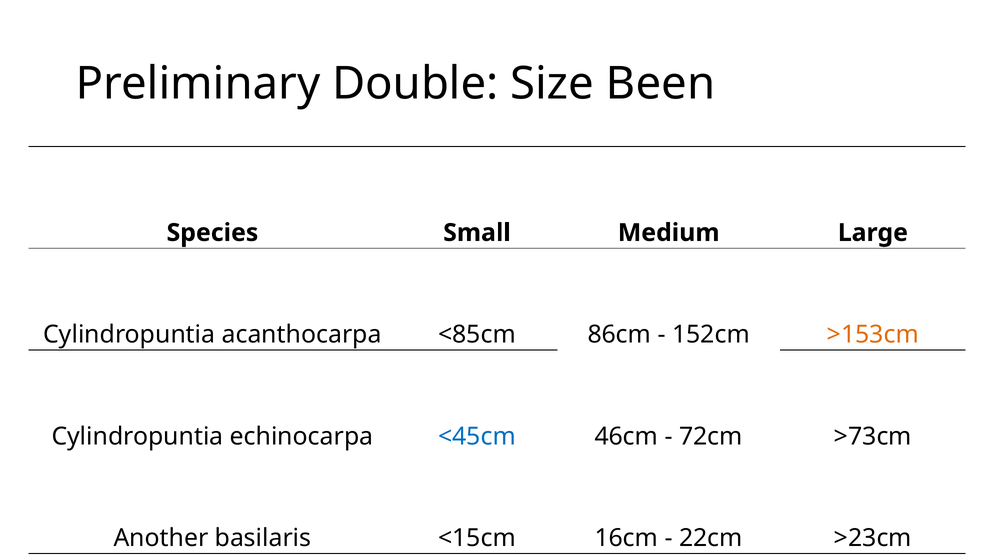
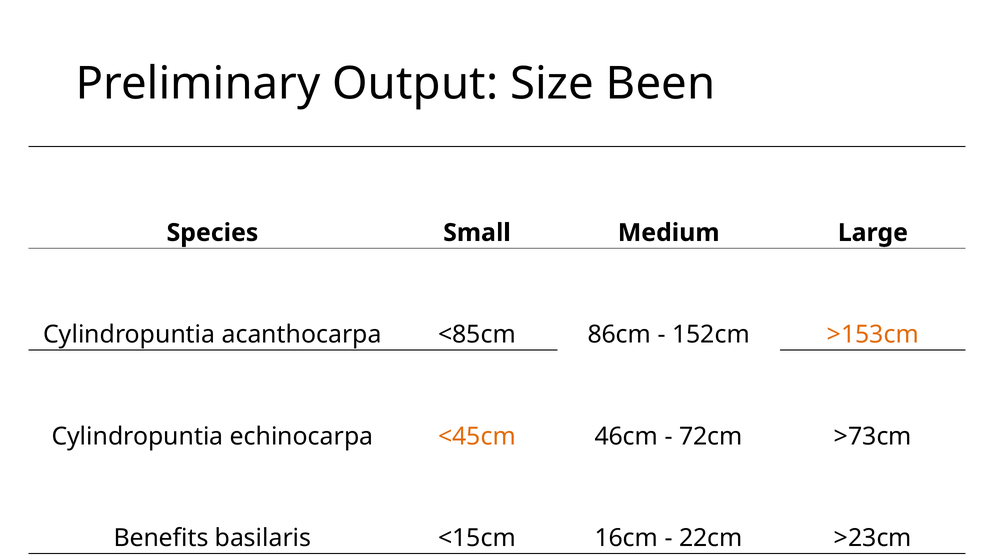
Double: Double -> Output (415, 83)
<45cm colour: blue -> orange (477, 436)
Another: Another -> Benefits (161, 538)
